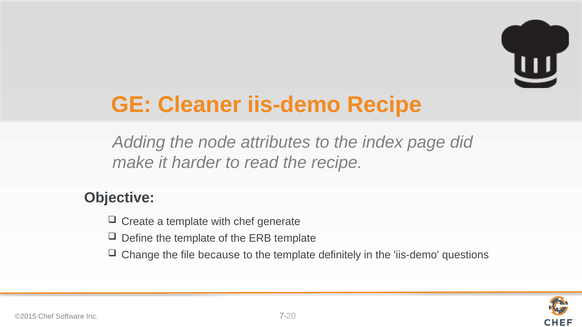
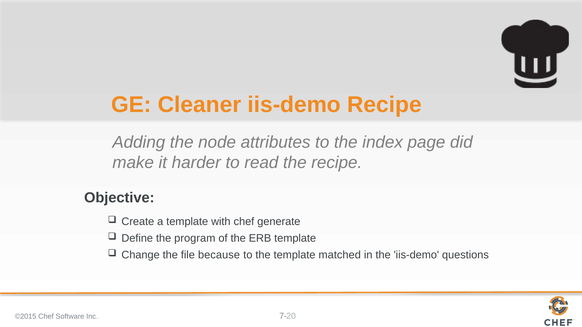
Define the template: template -> program (195, 238)
definitely: definitely -> matched (340, 255)
